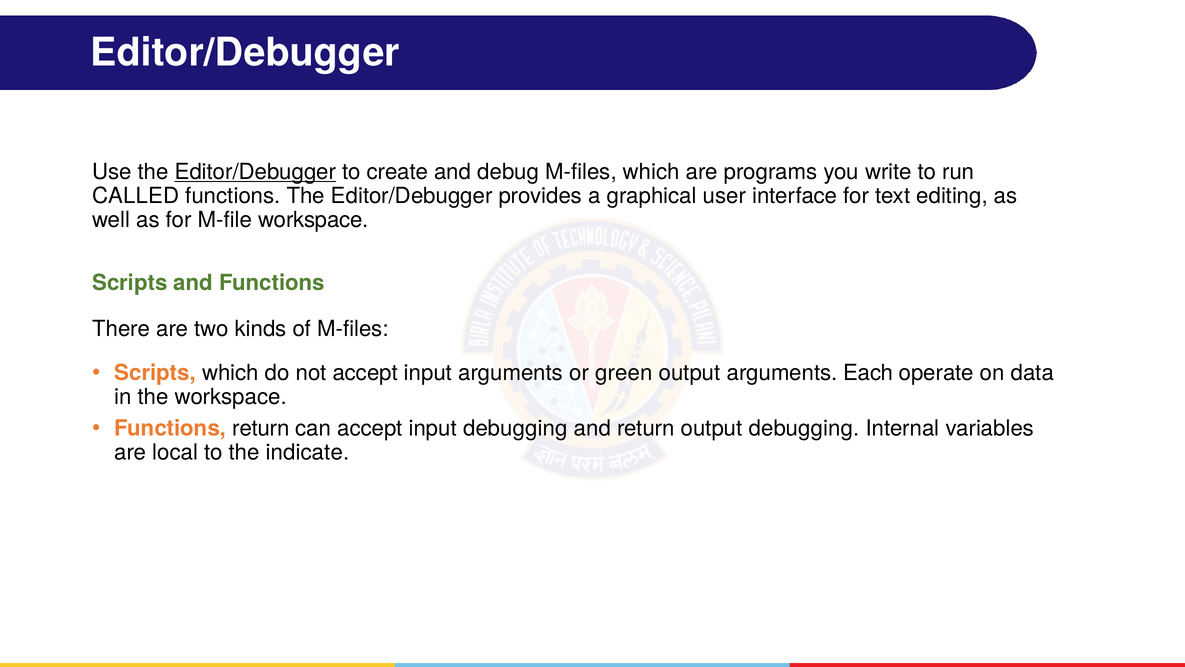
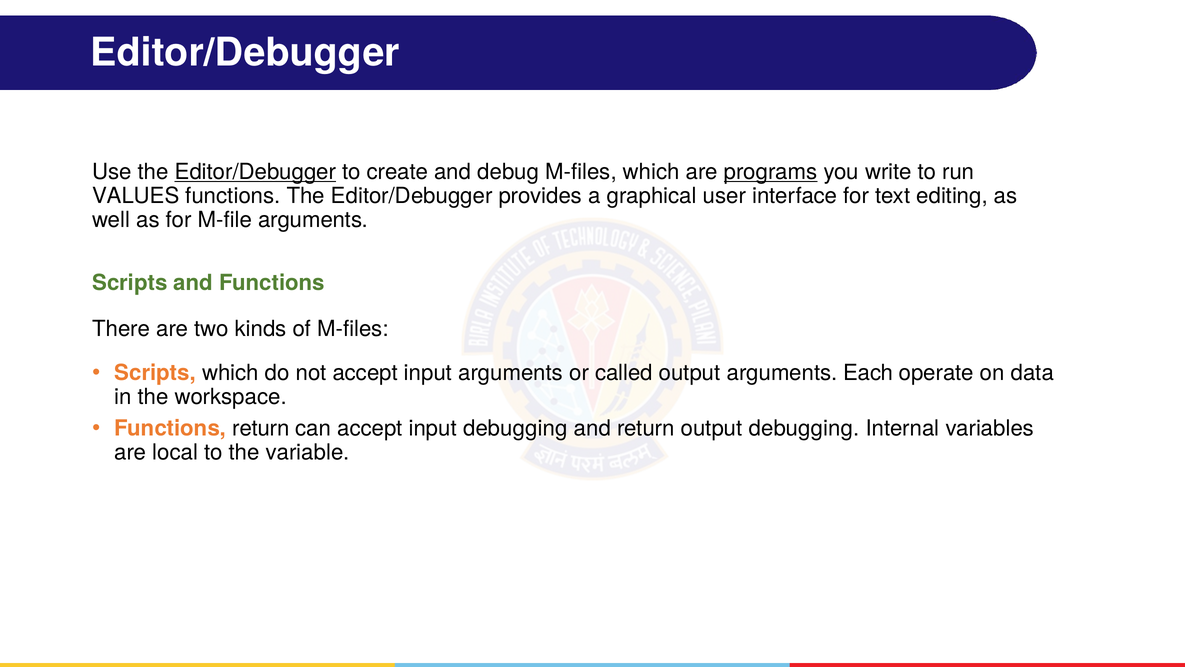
programs underline: none -> present (771, 172)
CALLED: CALLED -> VALUES (136, 196)
M-file workspace: workspace -> arguments (313, 220)
green: green -> called (624, 373)
indicate: indicate -> variable (308, 452)
